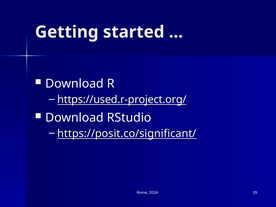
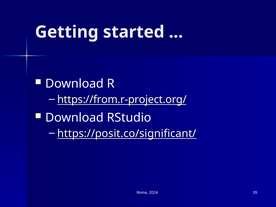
https://used.r-project.org/: https://used.r-project.org/ -> https://from.r-project.org/ (122, 100)
